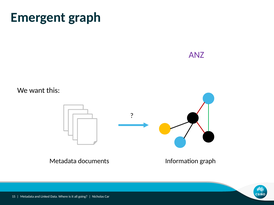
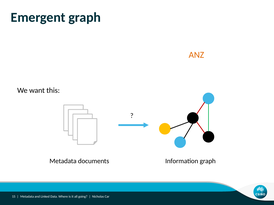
ANZ colour: purple -> orange (196, 55)
